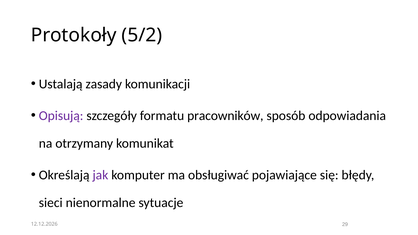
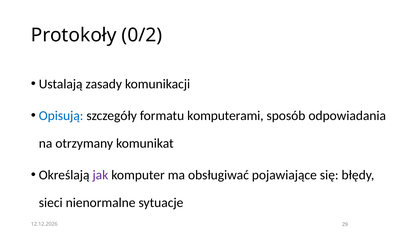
5/2: 5/2 -> 0/2 (142, 35)
Opisują colour: purple -> blue (61, 116)
pracowników: pracowników -> komputerami (225, 116)
